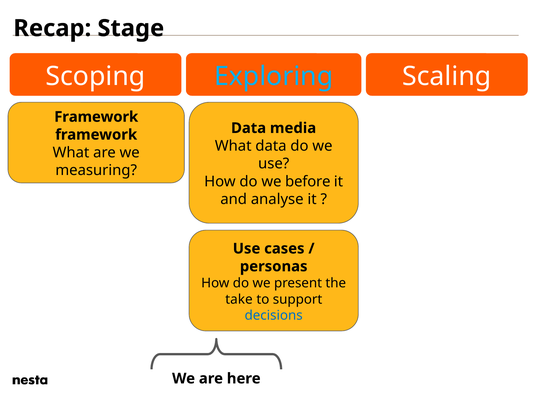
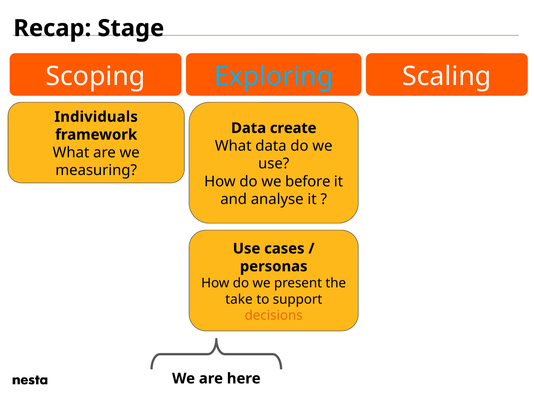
Framework: Framework -> Individuals (96, 117)
media: media -> create (293, 128)
decisions colour: blue -> orange (274, 315)
